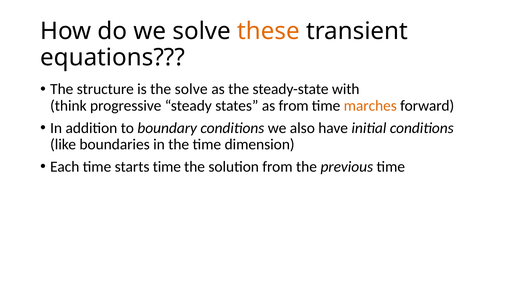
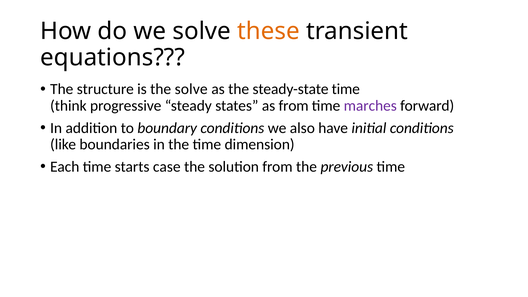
steady-state with: with -> time (346, 89)
marches colour: orange -> purple (370, 106)
starts time: time -> case (167, 167)
